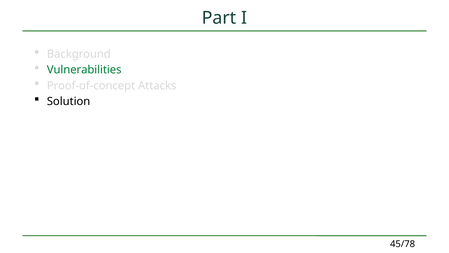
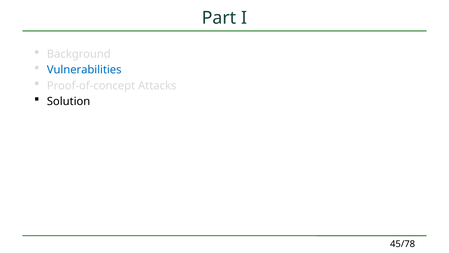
Vulnerabilities colour: green -> blue (84, 70)
